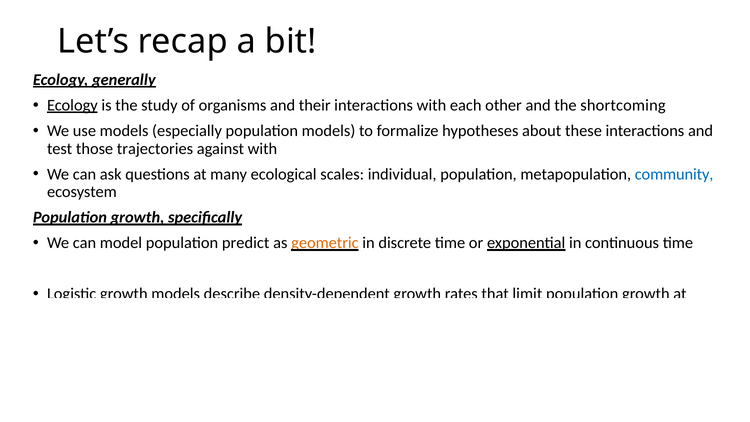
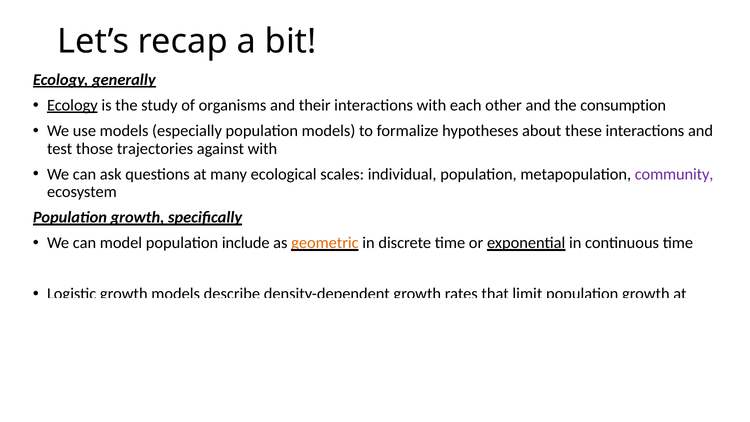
shortcoming: shortcoming -> consumption (623, 105)
community colour: blue -> purple (674, 174)
predict: predict -> include (246, 243)
